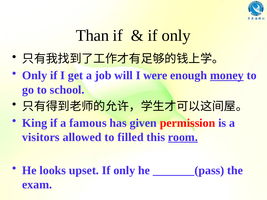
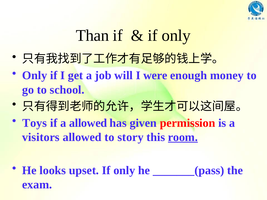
money underline: present -> none (227, 76)
King: King -> Toys (35, 123)
a famous: famous -> allowed (88, 123)
filled: filled -> story (131, 137)
